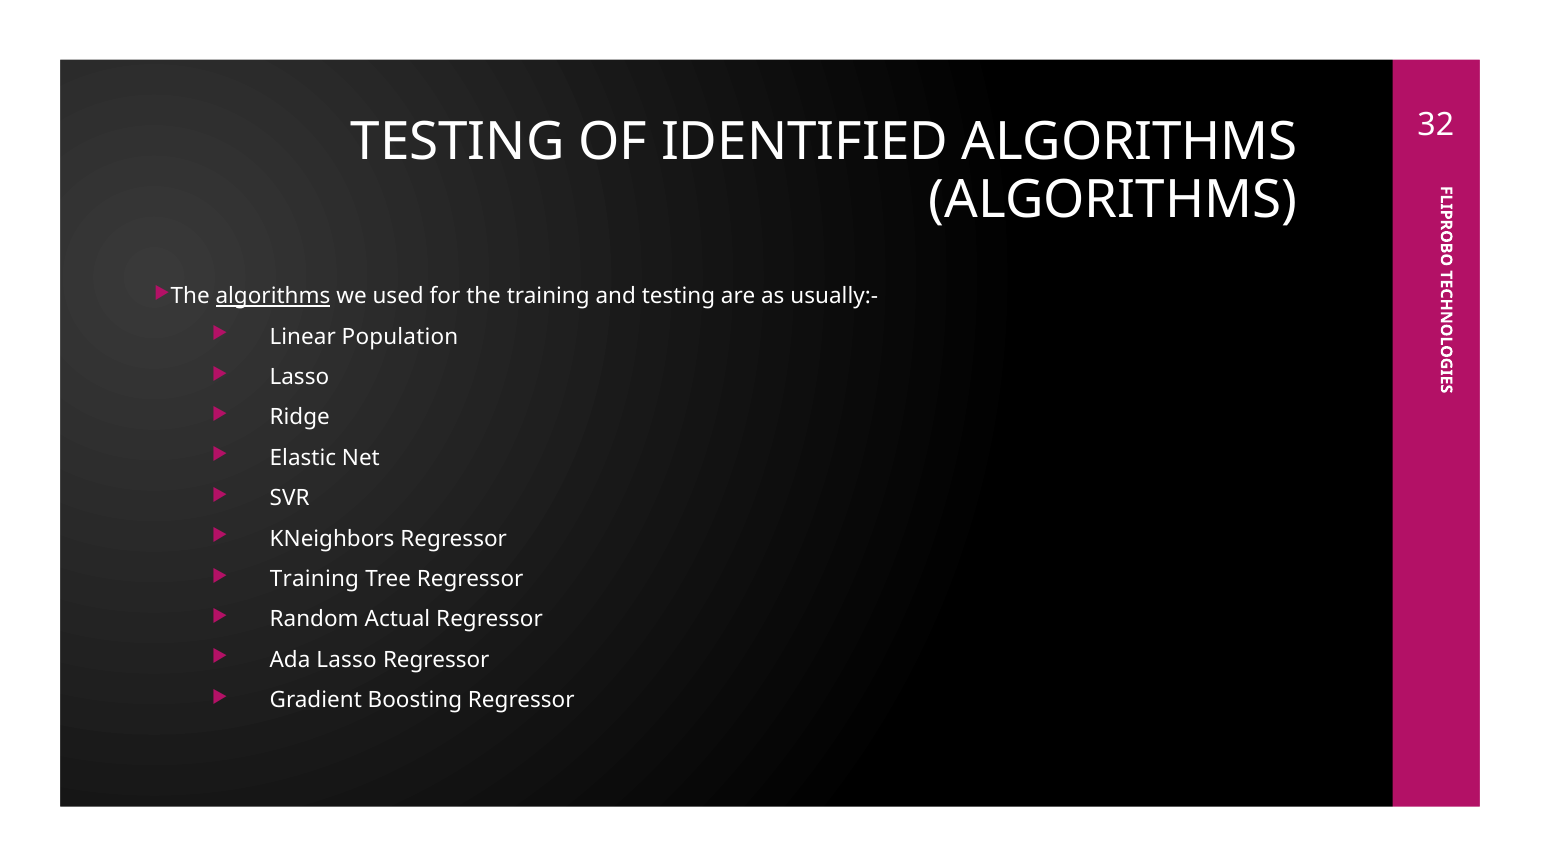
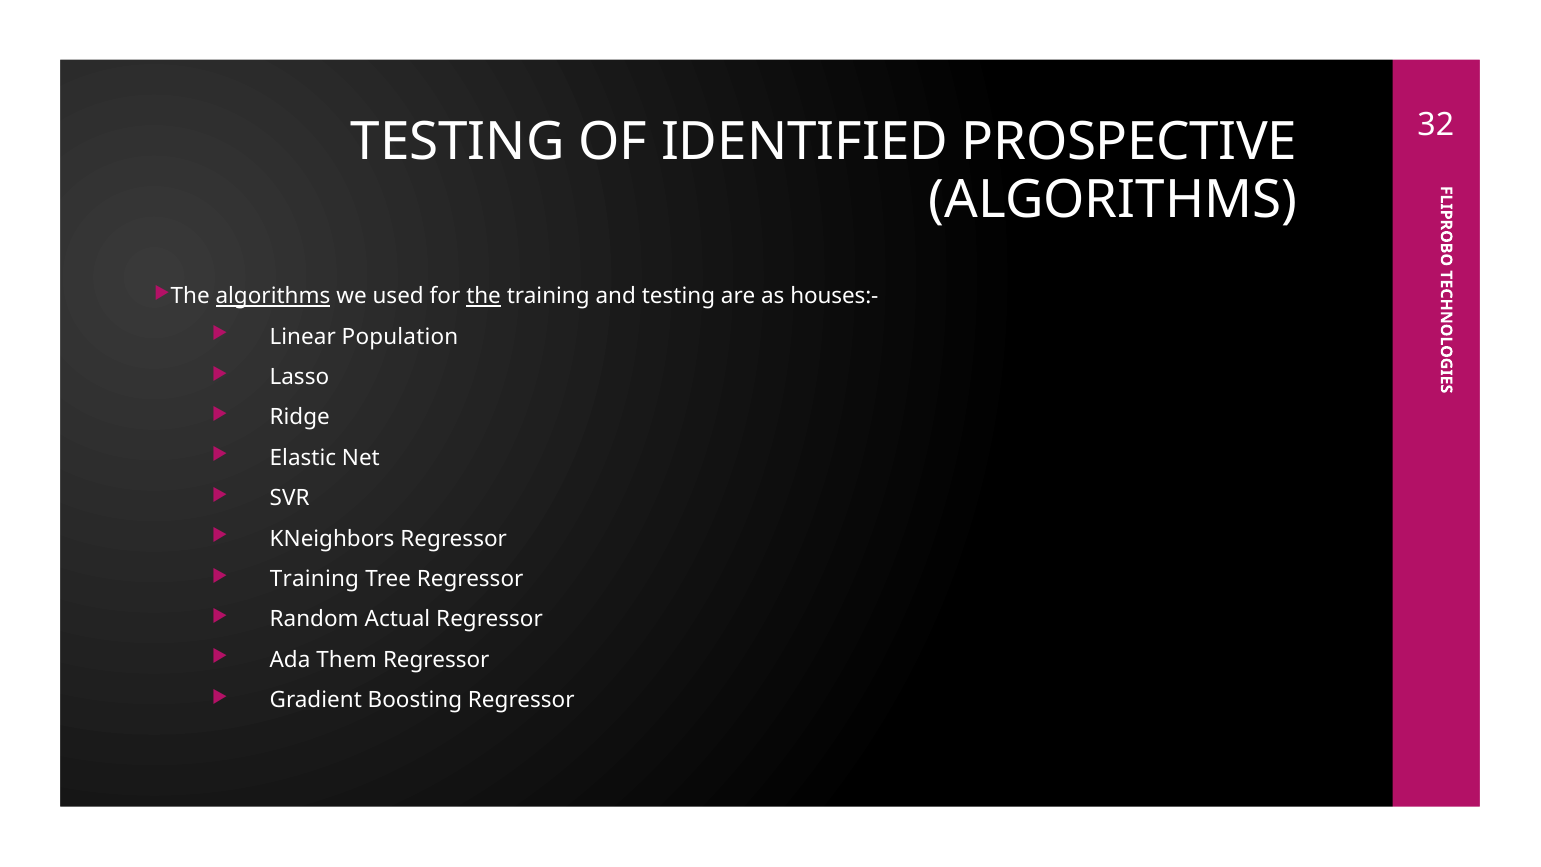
IDENTIFIED ALGORITHMS: ALGORITHMS -> PROSPECTIVE (1130, 142)
the underline: none -> present (484, 296)
usually:-: usually:- -> houses:- (834, 296)
Ada Lasso: Lasso -> Them (347, 660)
